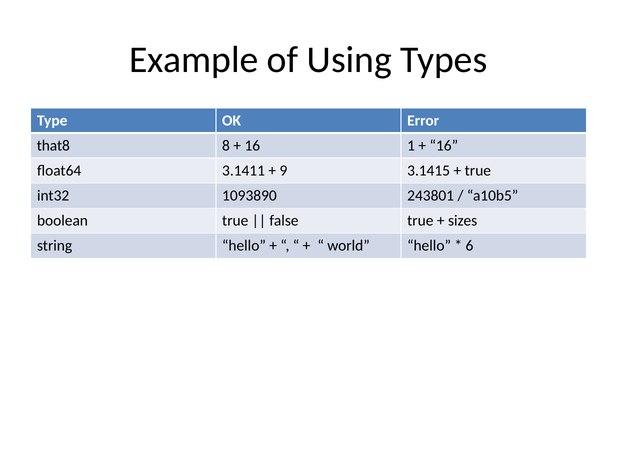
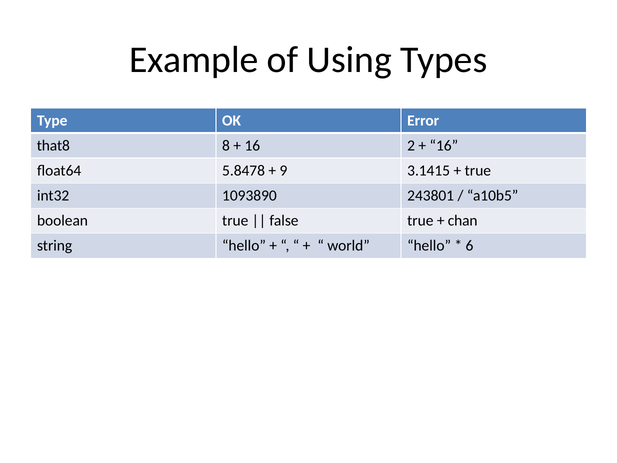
1: 1 -> 2 (411, 146)
3.1411: 3.1411 -> 5.8478 (244, 171)
sizes: sizes -> chan (463, 221)
